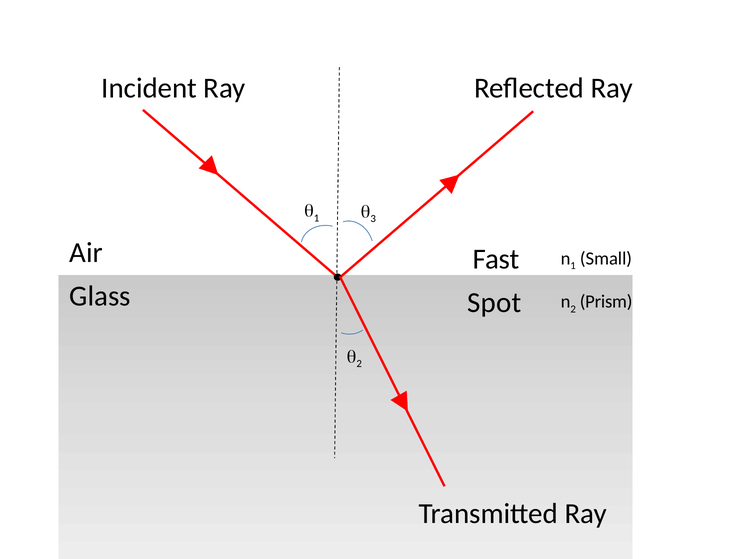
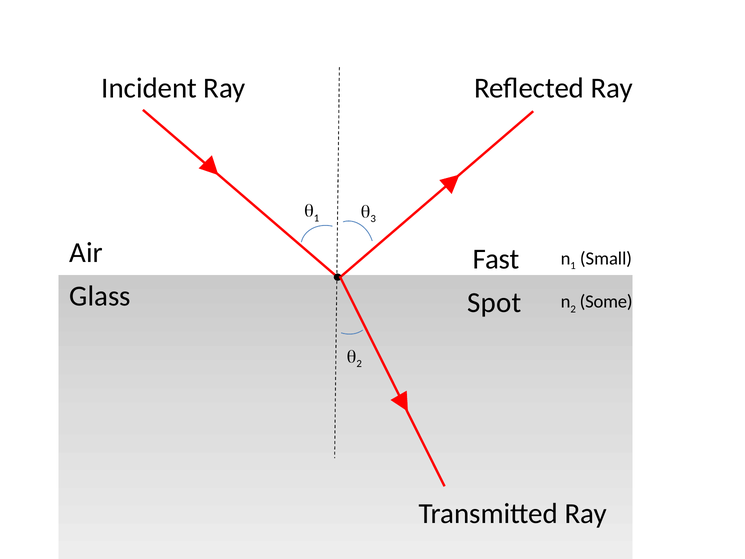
Prism: Prism -> Some (606, 302)
